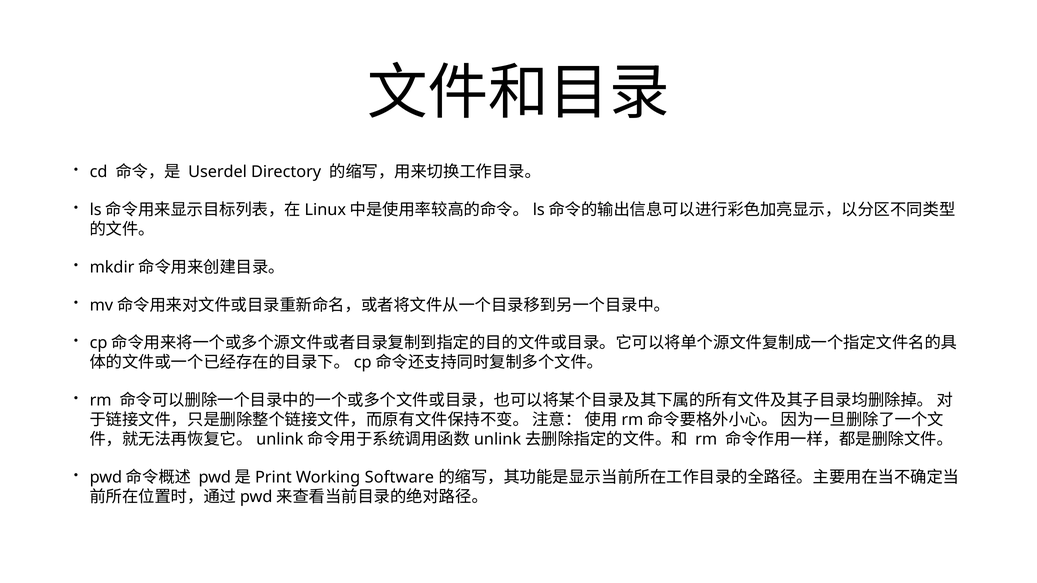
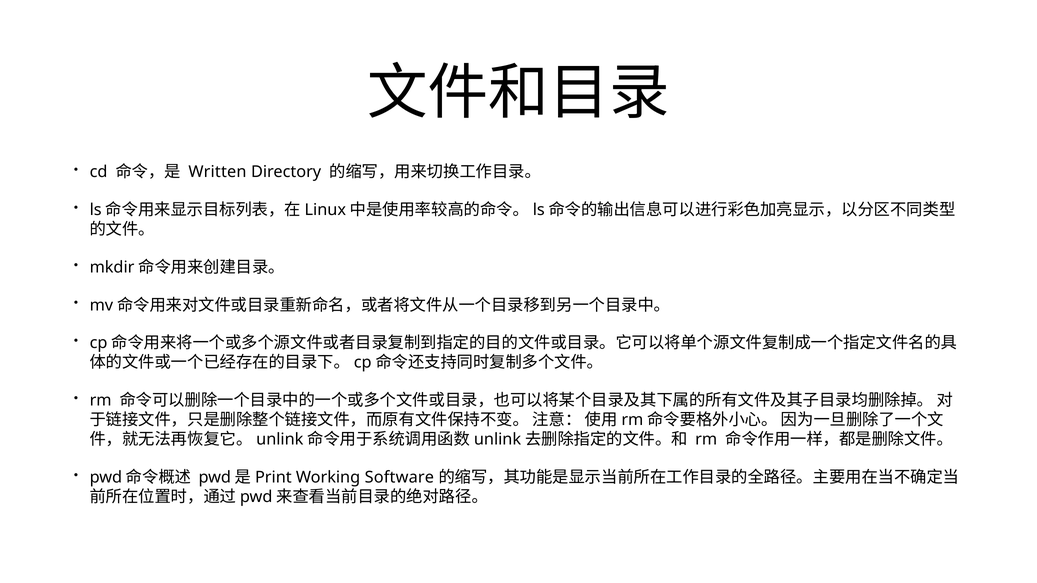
Userdel: Userdel -> Written (217, 172)
